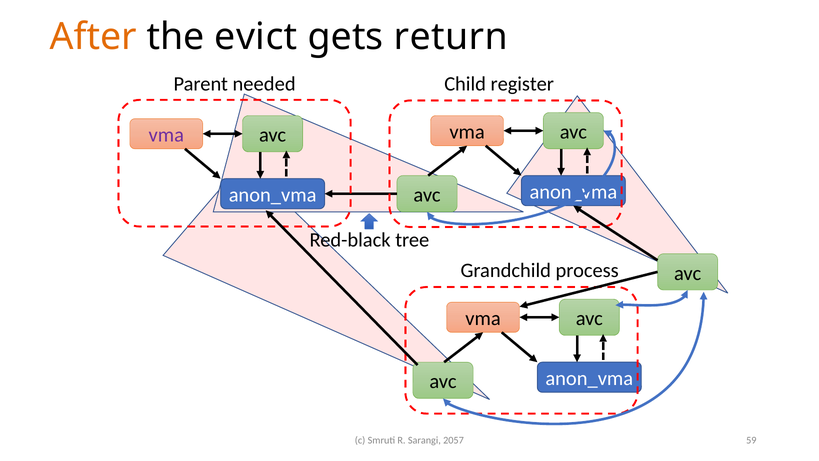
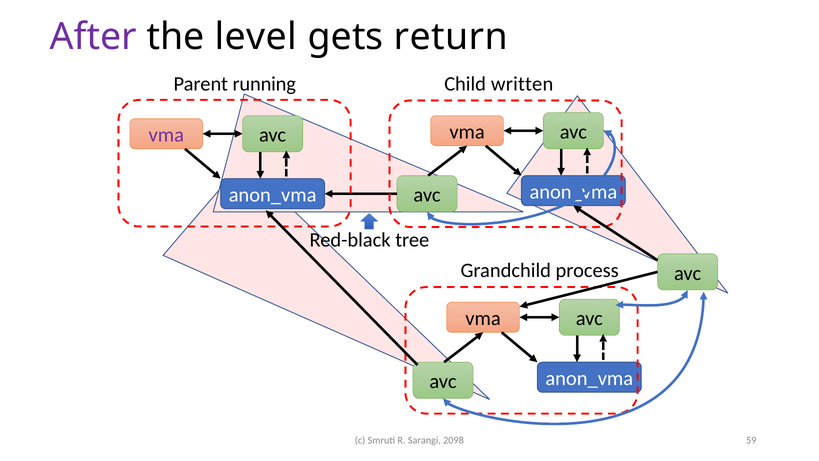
After colour: orange -> purple (93, 37)
evict: evict -> level (256, 37)
needed: needed -> running (264, 84)
register: register -> written (522, 84)
2057: 2057 -> 2098 (453, 440)
